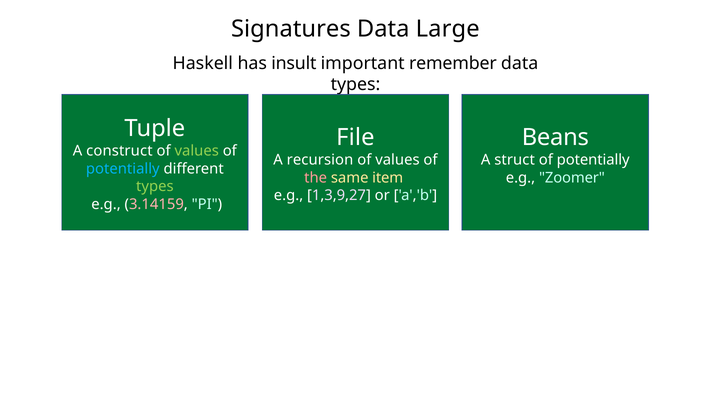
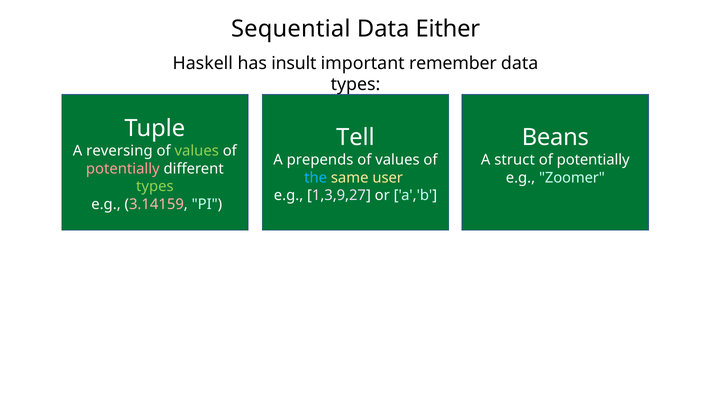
Signatures: Signatures -> Sequential (291, 29)
Large: Large -> Either (448, 29)
File: File -> Tell (355, 137)
construct: construct -> reversing (119, 151)
recursion: recursion -> prepends (320, 160)
potentially colour: light blue -> pink (123, 169)
the colour: pink -> light blue (316, 178)
item: item -> user (388, 178)
